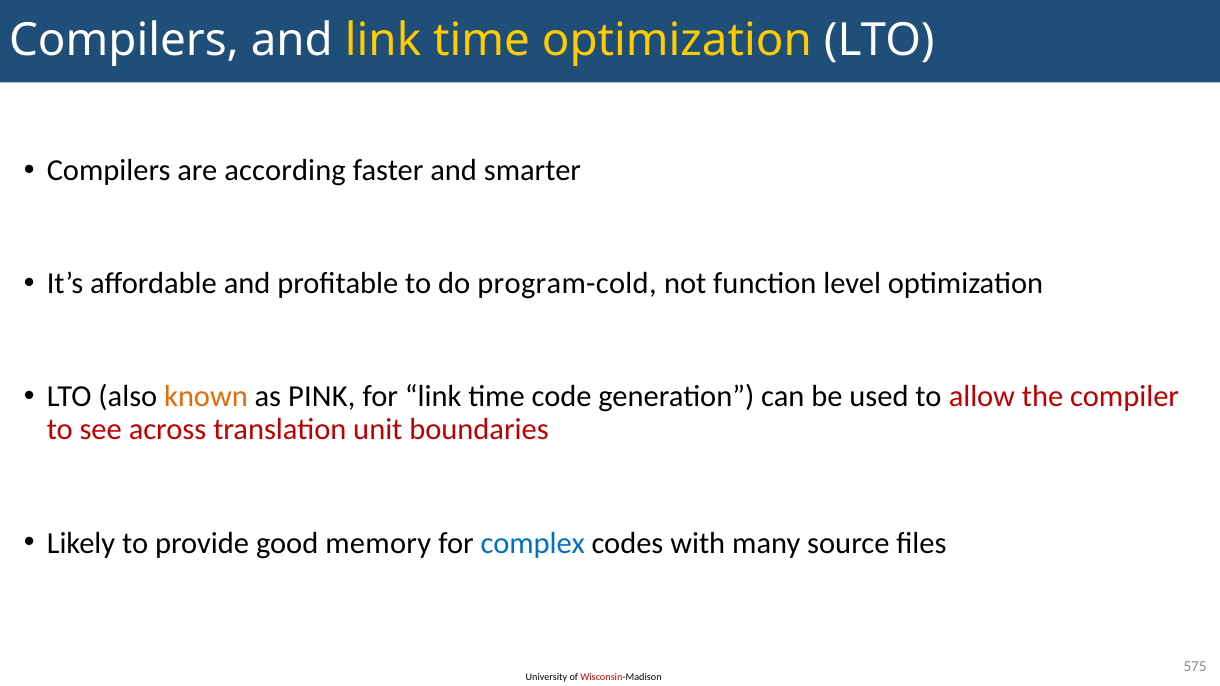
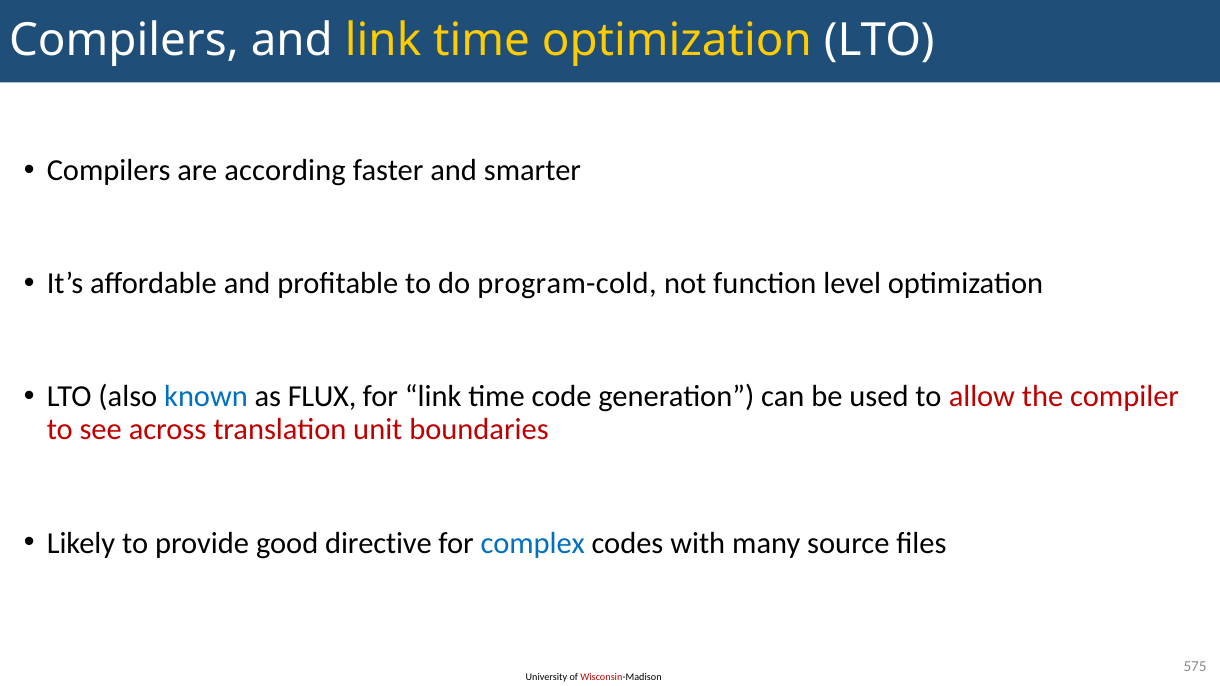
known colour: orange -> blue (206, 397)
PINK: PINK -> FLUX (322, 397)
memory: memory -> directive (378, 543)
